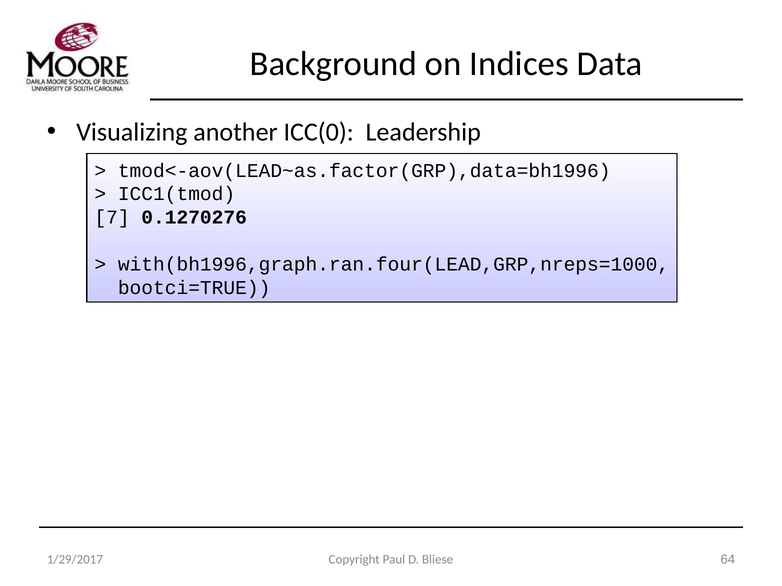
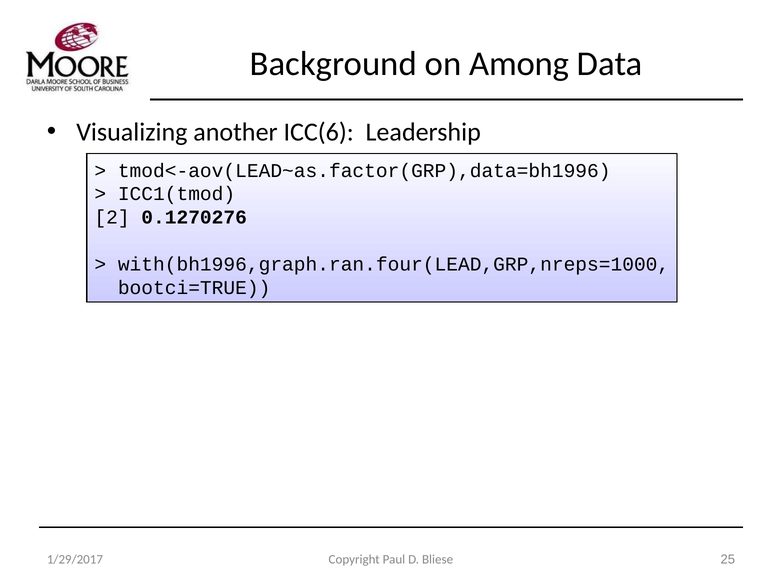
Indices: Indices -> Among (519, 64)
ICC(0: ICC(0 -> ICC(6 (319, 132)
7: 7 -> 2 (112, 218)
64: 64 -> 25 (728, 560)
